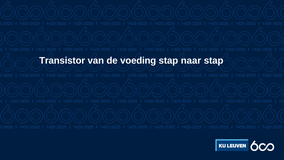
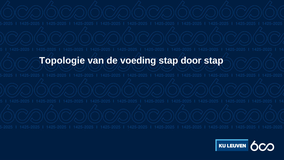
Transistor: Transistor -> Topologie (62, 60)
naar: naar -> door (191, 60)
